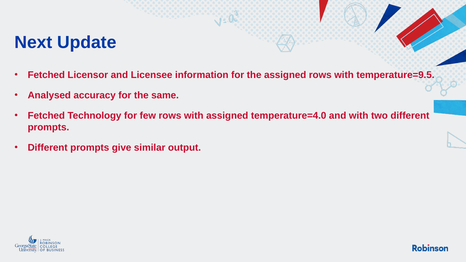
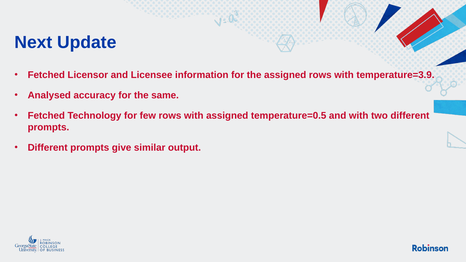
temperature=9.5: temperature=9.5 -> temperature=3.9 (395, 75)
temperature=4.0: temperature=4.0 -> temperature=0.5 (289, 116)
